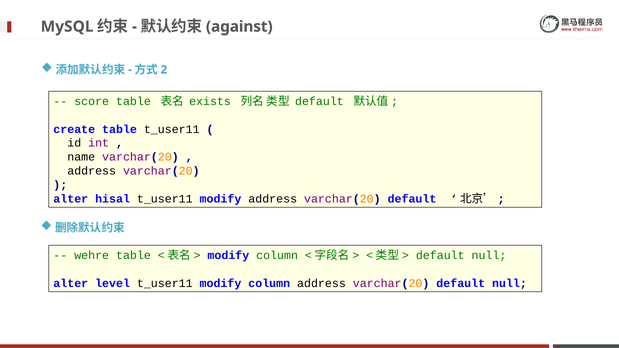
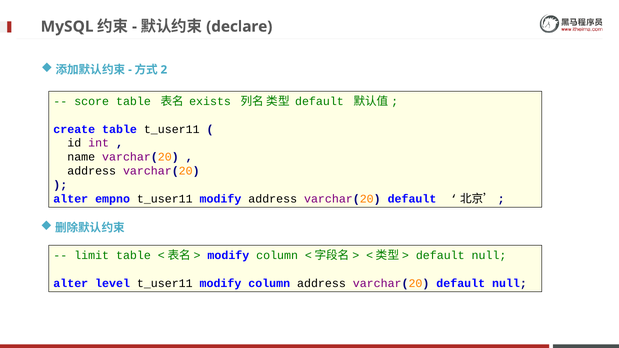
against: against -> declare (239, 27)
hisal: hisal -> empno (113, 199)
wehre: wehre -> limit (92, 256)
